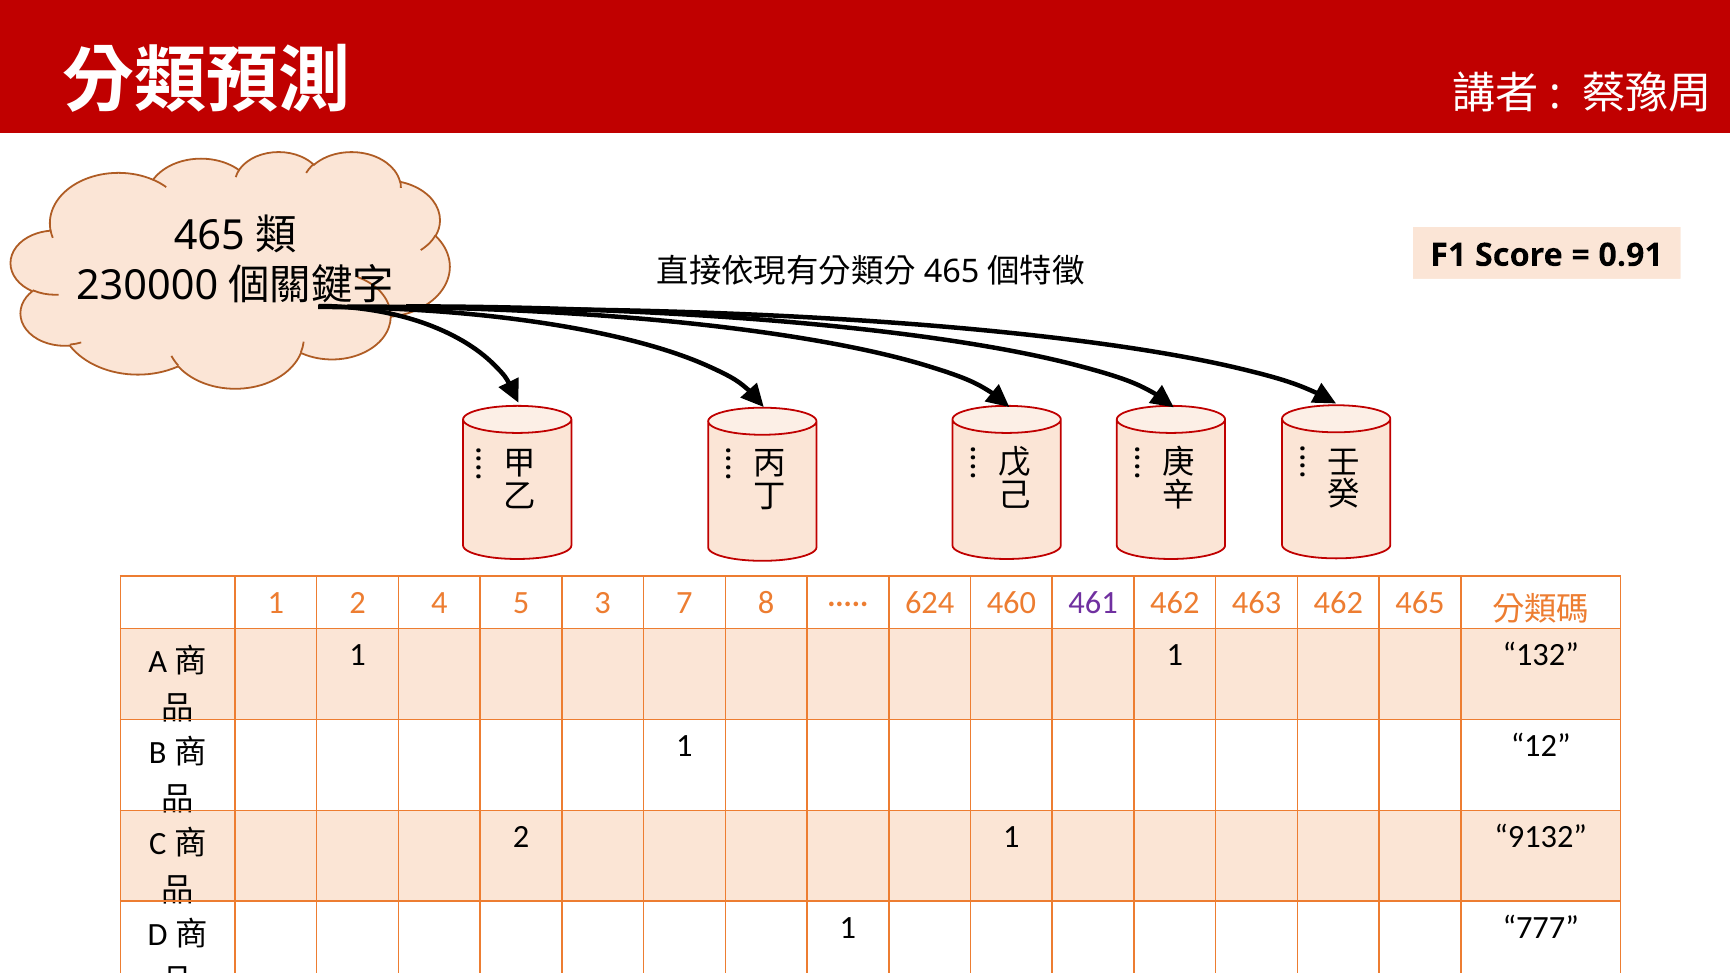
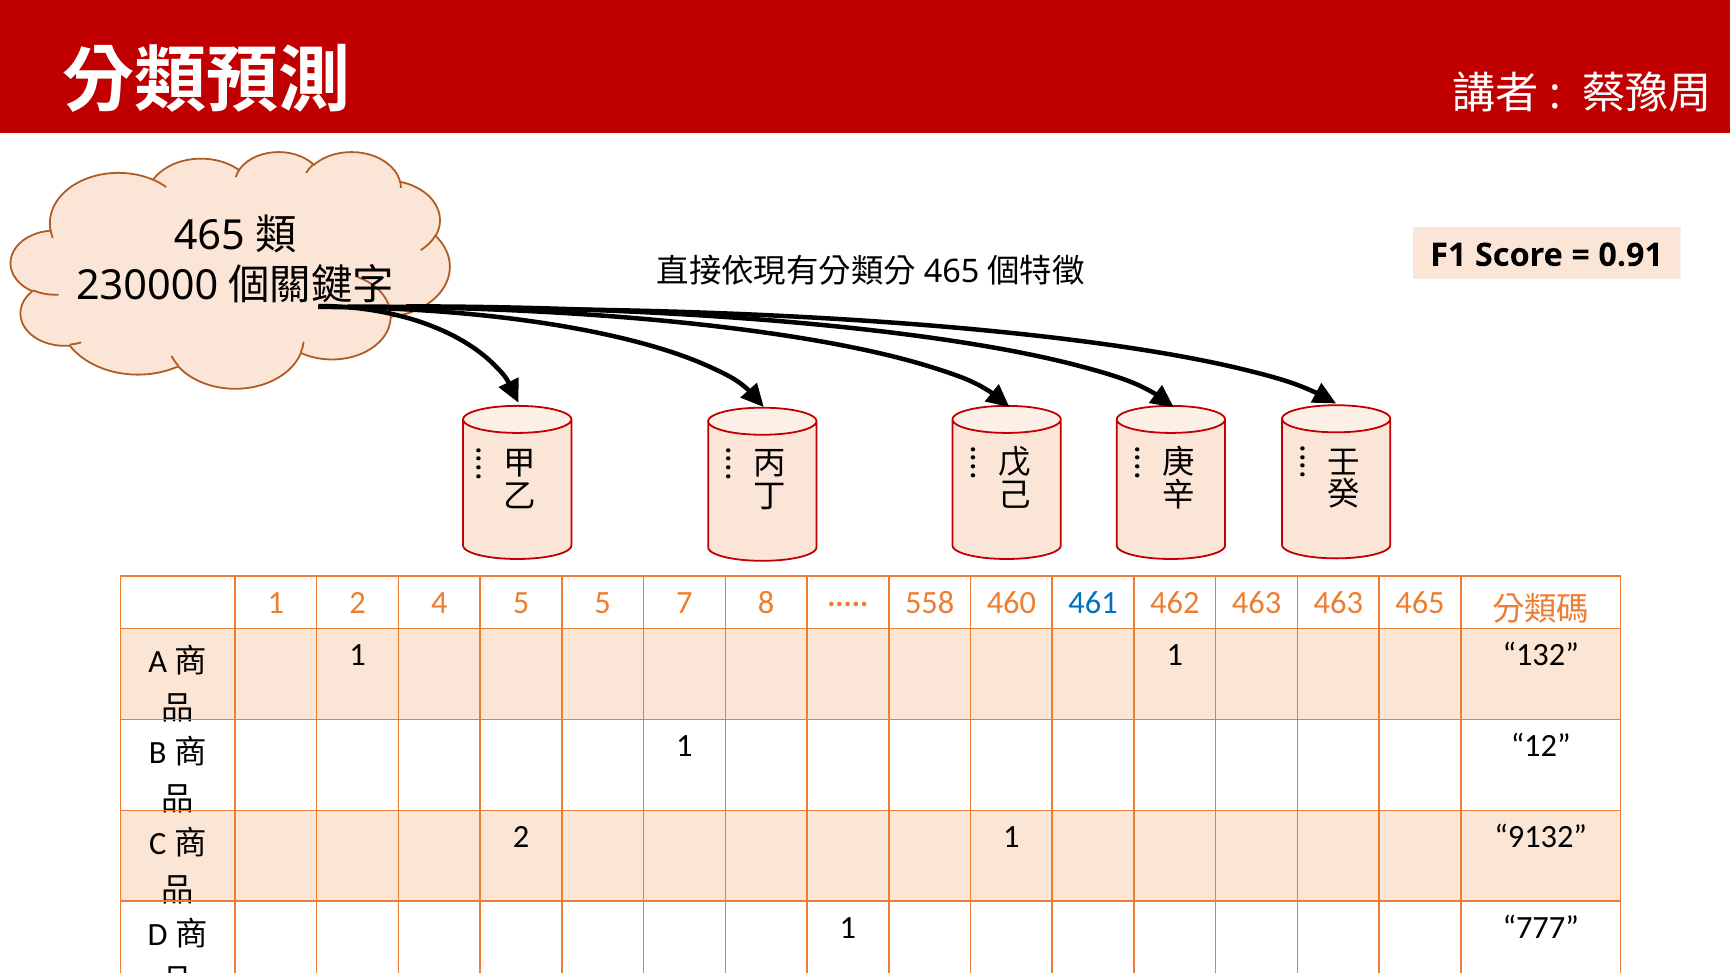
5 3: 3 -> 5 (603, 603)
624: 624 -> 558 (930, 603)
461 colour: purple -> blue (1093, 603)
463 462: 462 -> 463 (1338, 603)
